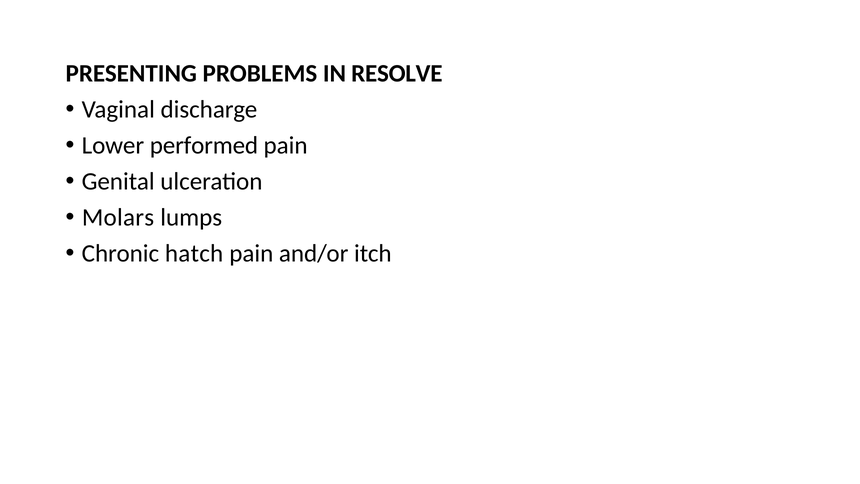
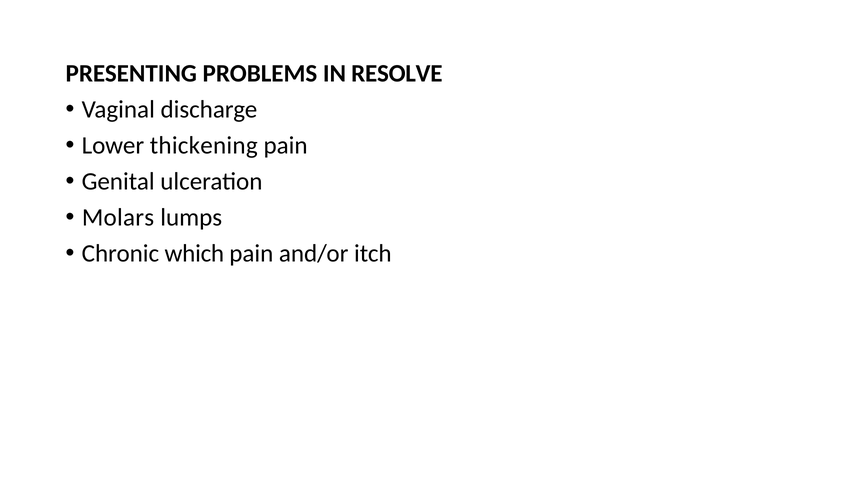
performed: performed -> thickening (204, 145)
hatch: hatch -> which (194, 253)
